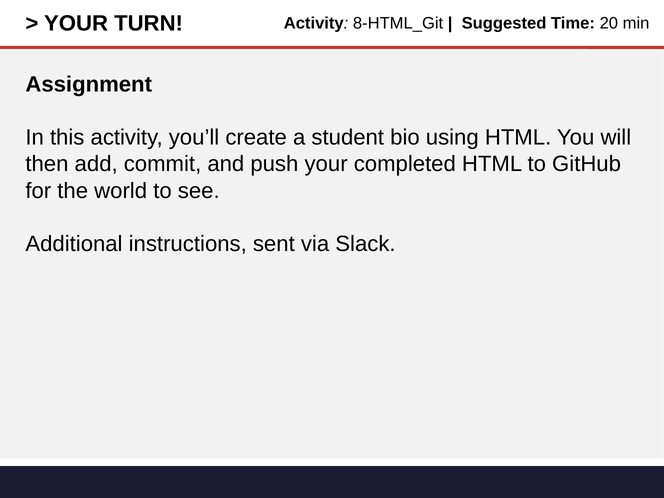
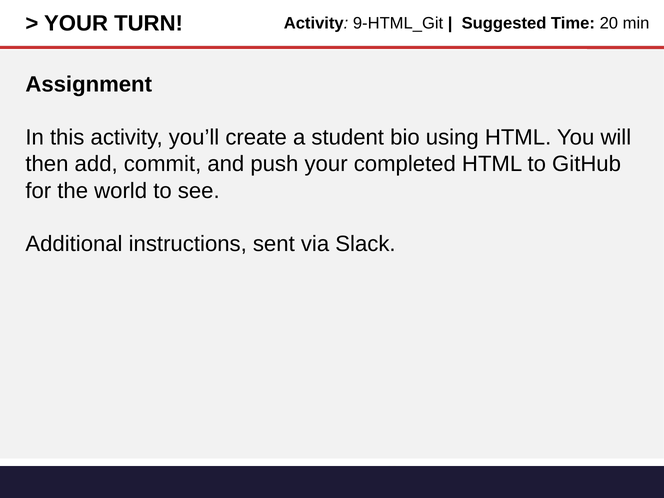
8-HTML_Git: 8-HTML_Git -> 9-HTML_Git (398, 23)
